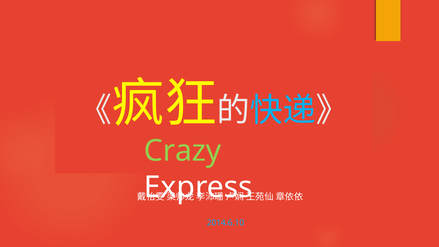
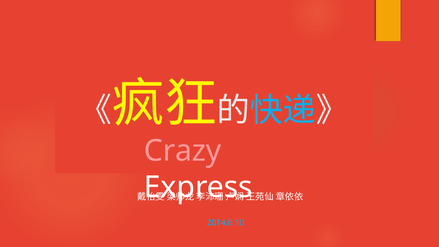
Crazy colour: light green -> pink (183, 151)
